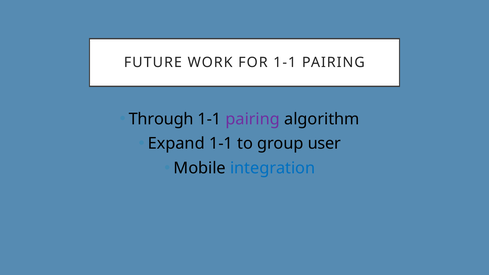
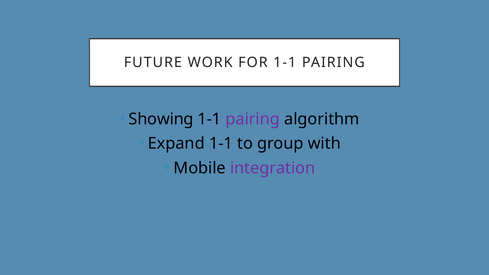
Through: Through -> Showing (161, 119)
user: user -> with (324, 144)
integration colour: blue -> purple (273, 168)
